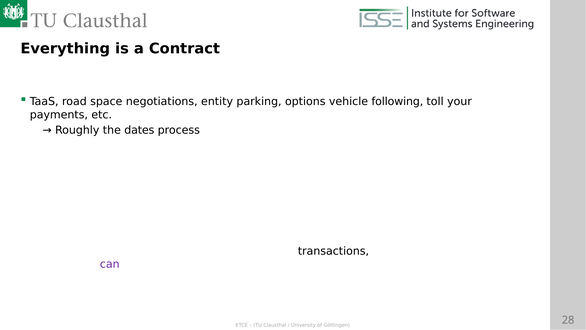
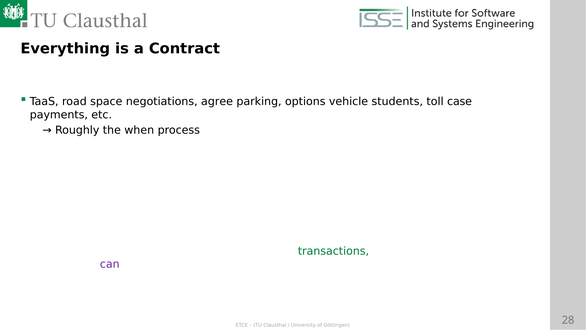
entity: entity -> agree (217, 101)
following: following -> students (397, 101)
your: your -> case (460, 101)
dates: dates -> when (139, 130)
transactions colour: black -> green (333, 251)
